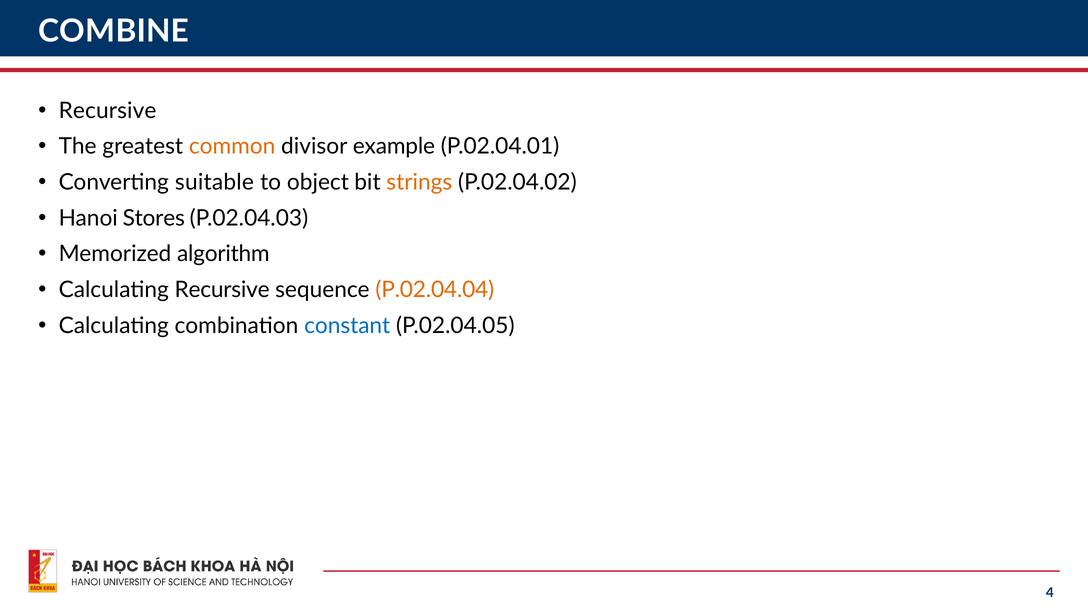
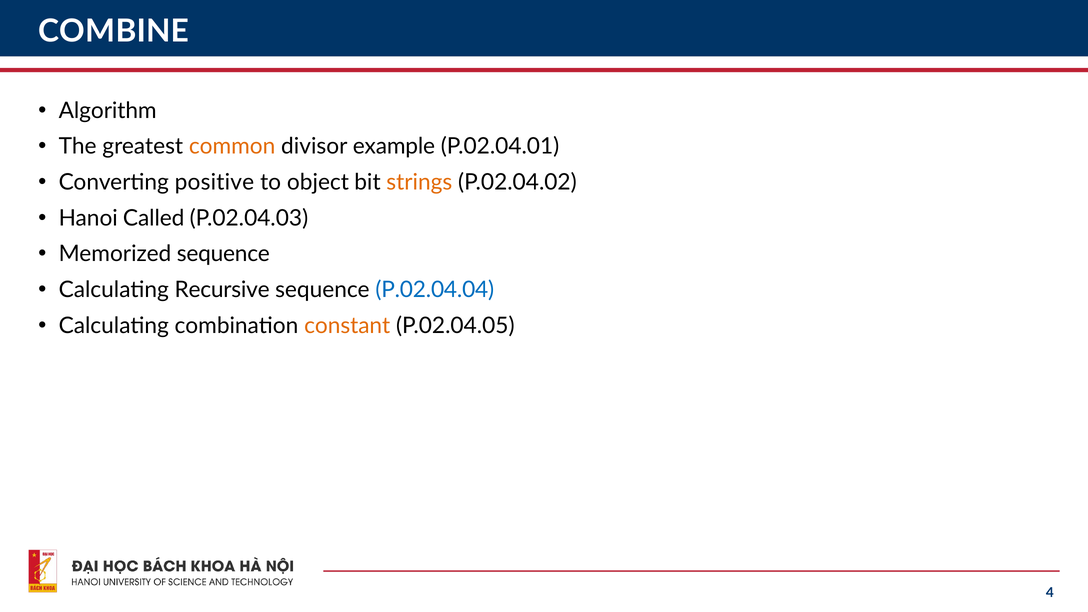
Recursive: Recursive -> Algorithm (108, 111)
suitable: suitable -> positive (214, 182)
Stores: Stores -> Called (154, 218)
Memorized algorithm: algorithm -> sequence (223, 254)
P.02.04.04 colour: orange -> blue (435, 290)
constant colour: blue -> orange (347, 326)
